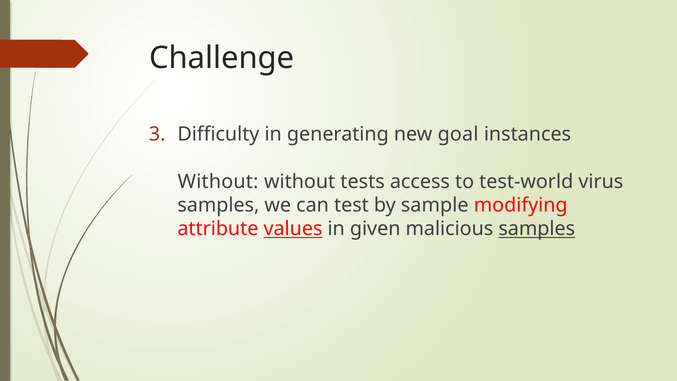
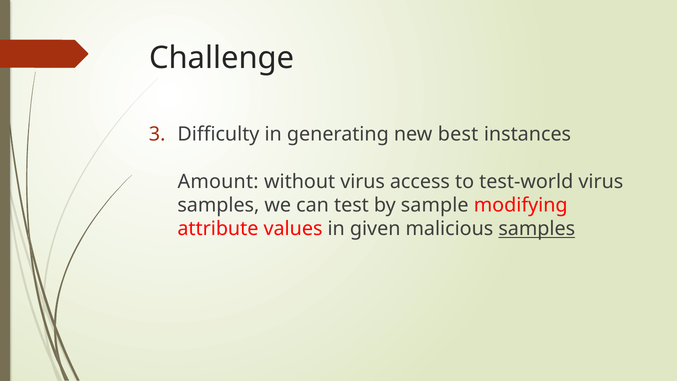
goal: goal -> best (458, 134)
Without: Without -> Amount (218, 182)
without tests: tests -> virus (363, 182)
values underline: present -> none (293, 229)
